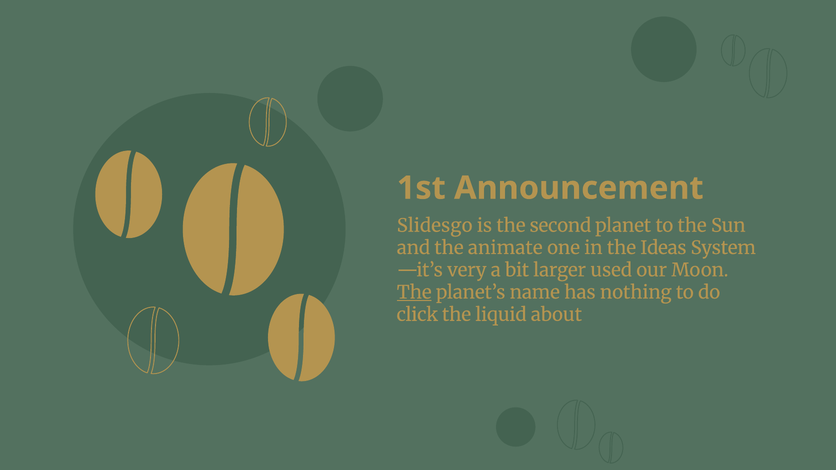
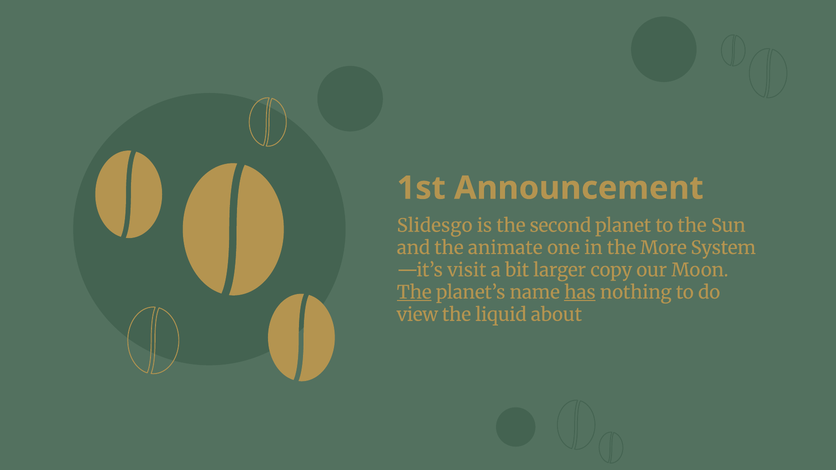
Ideas: Ideas -> More (663, 248)
very: very -> visit (467, 270)
used: used -> copy (611, 270)
has underline: none -> present (580, 293)
click: click -> view (417, 315)
